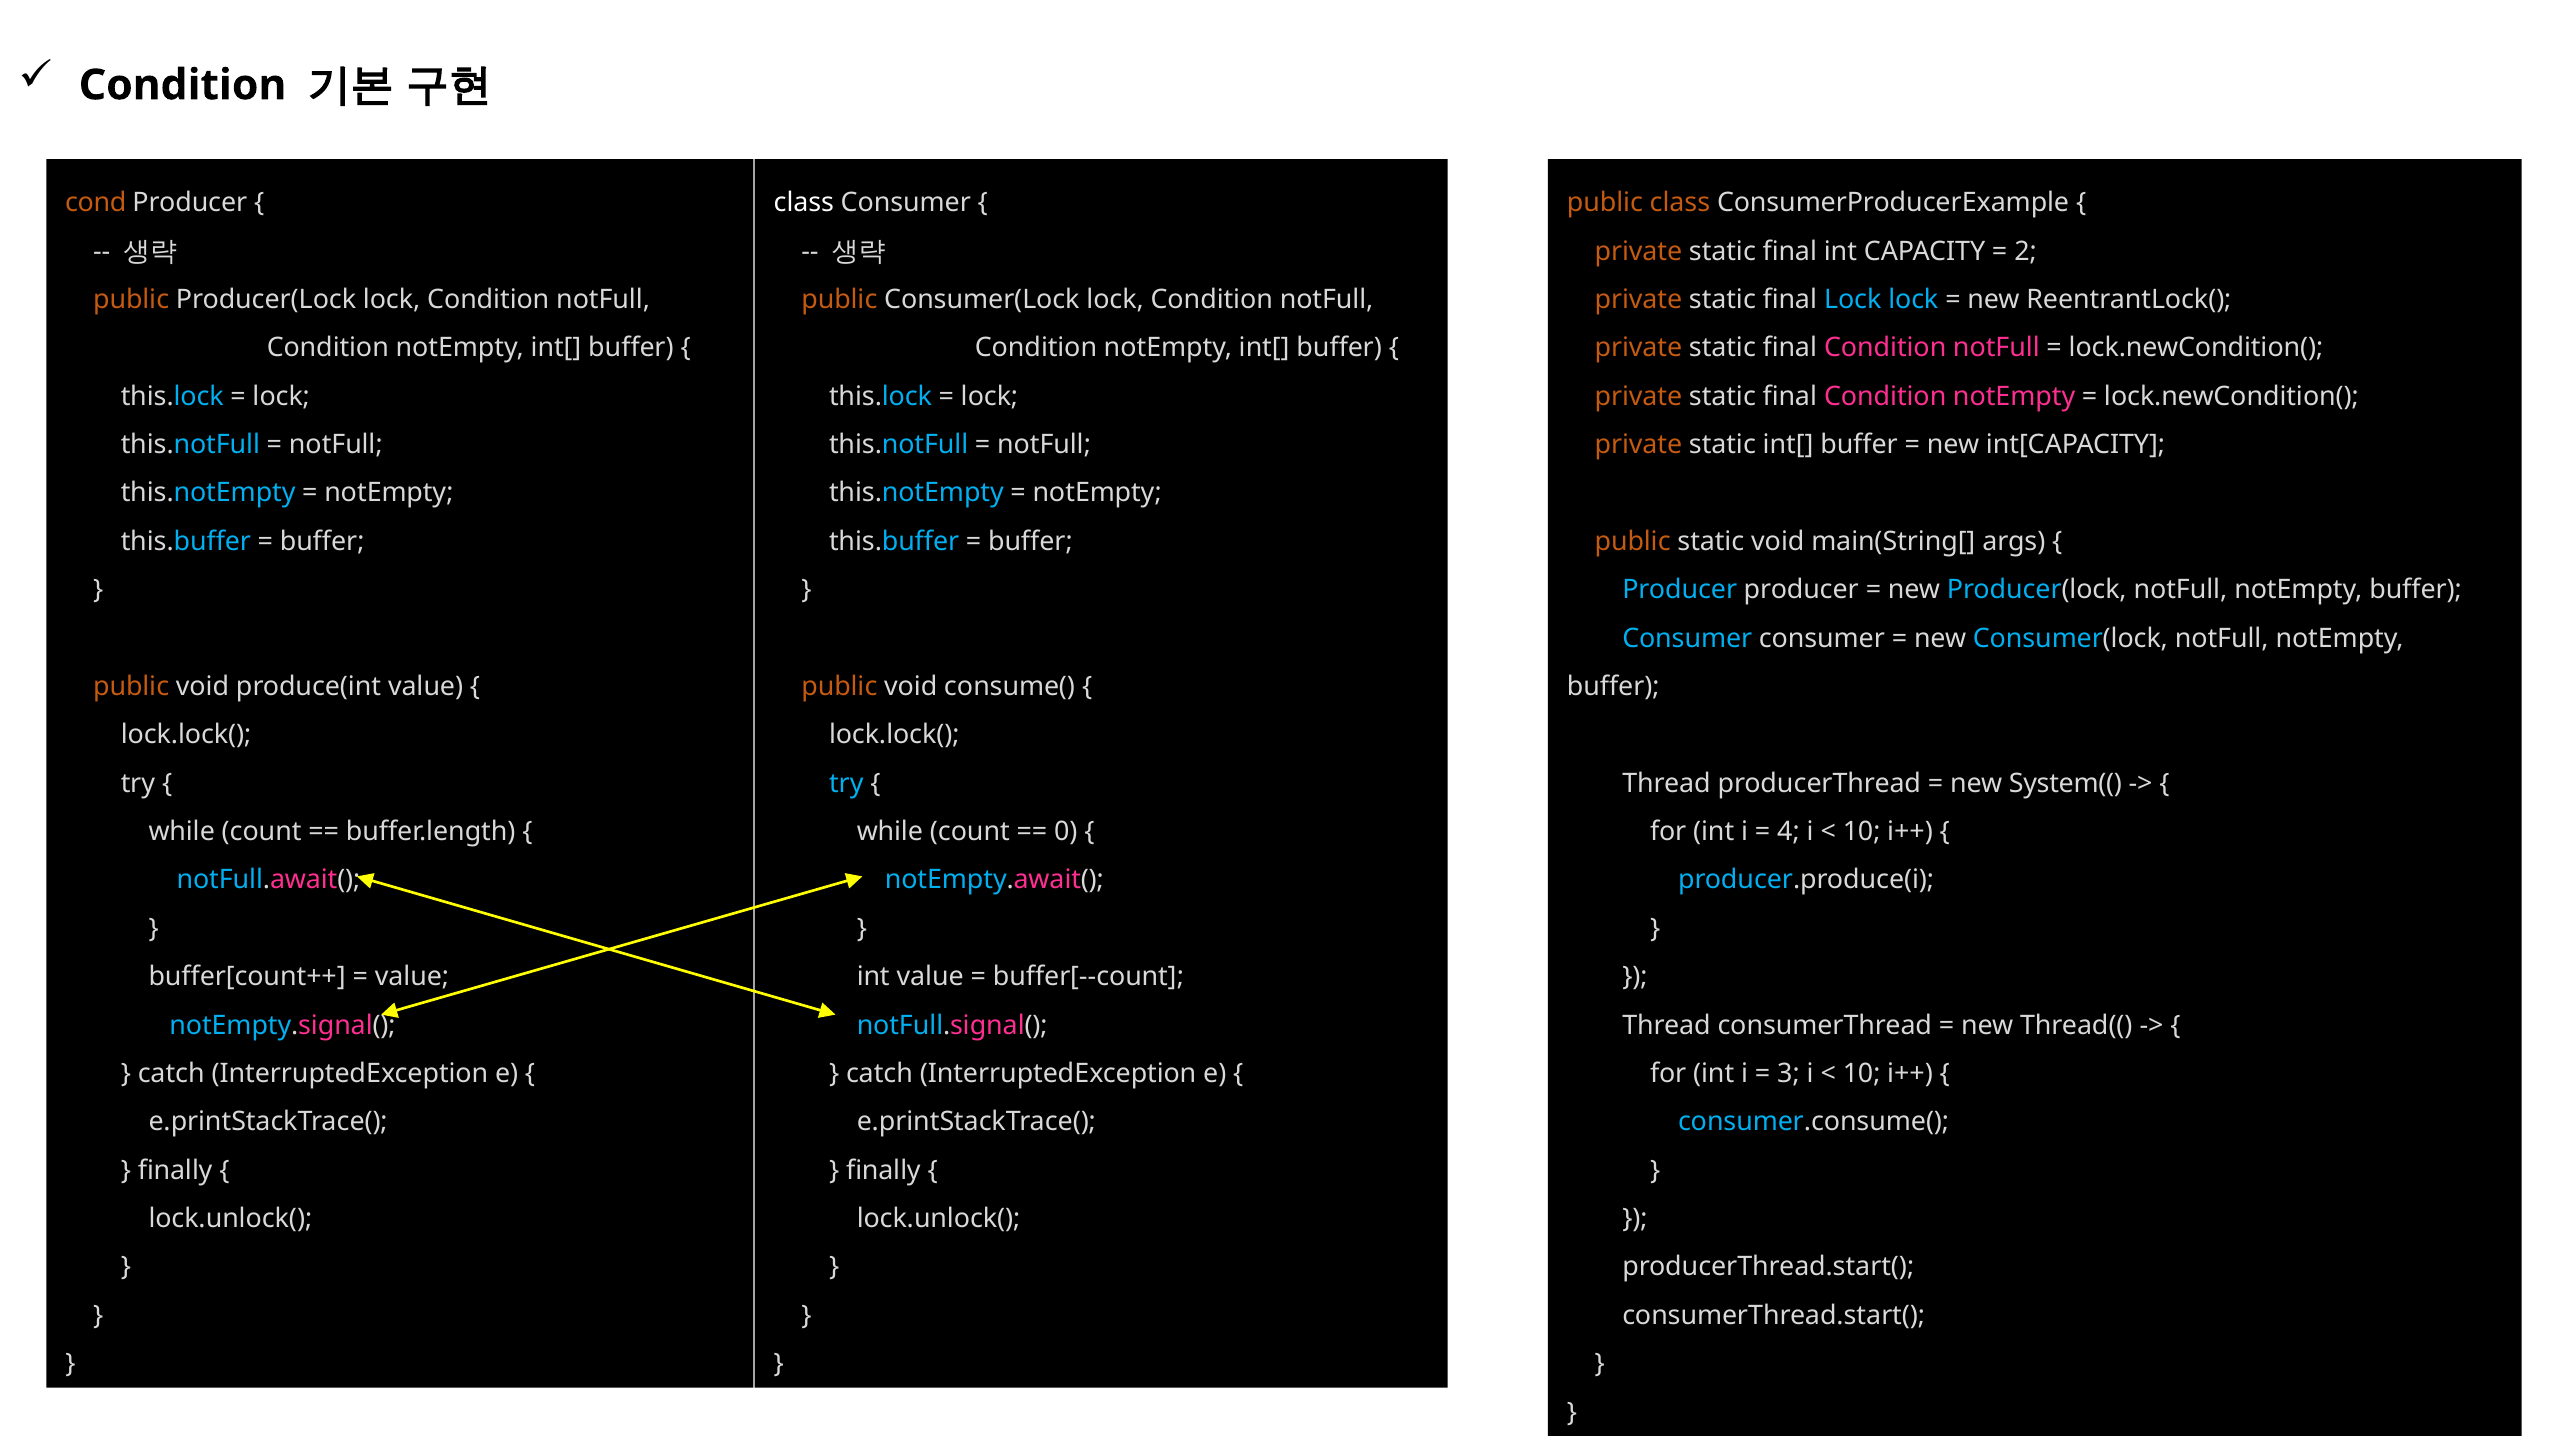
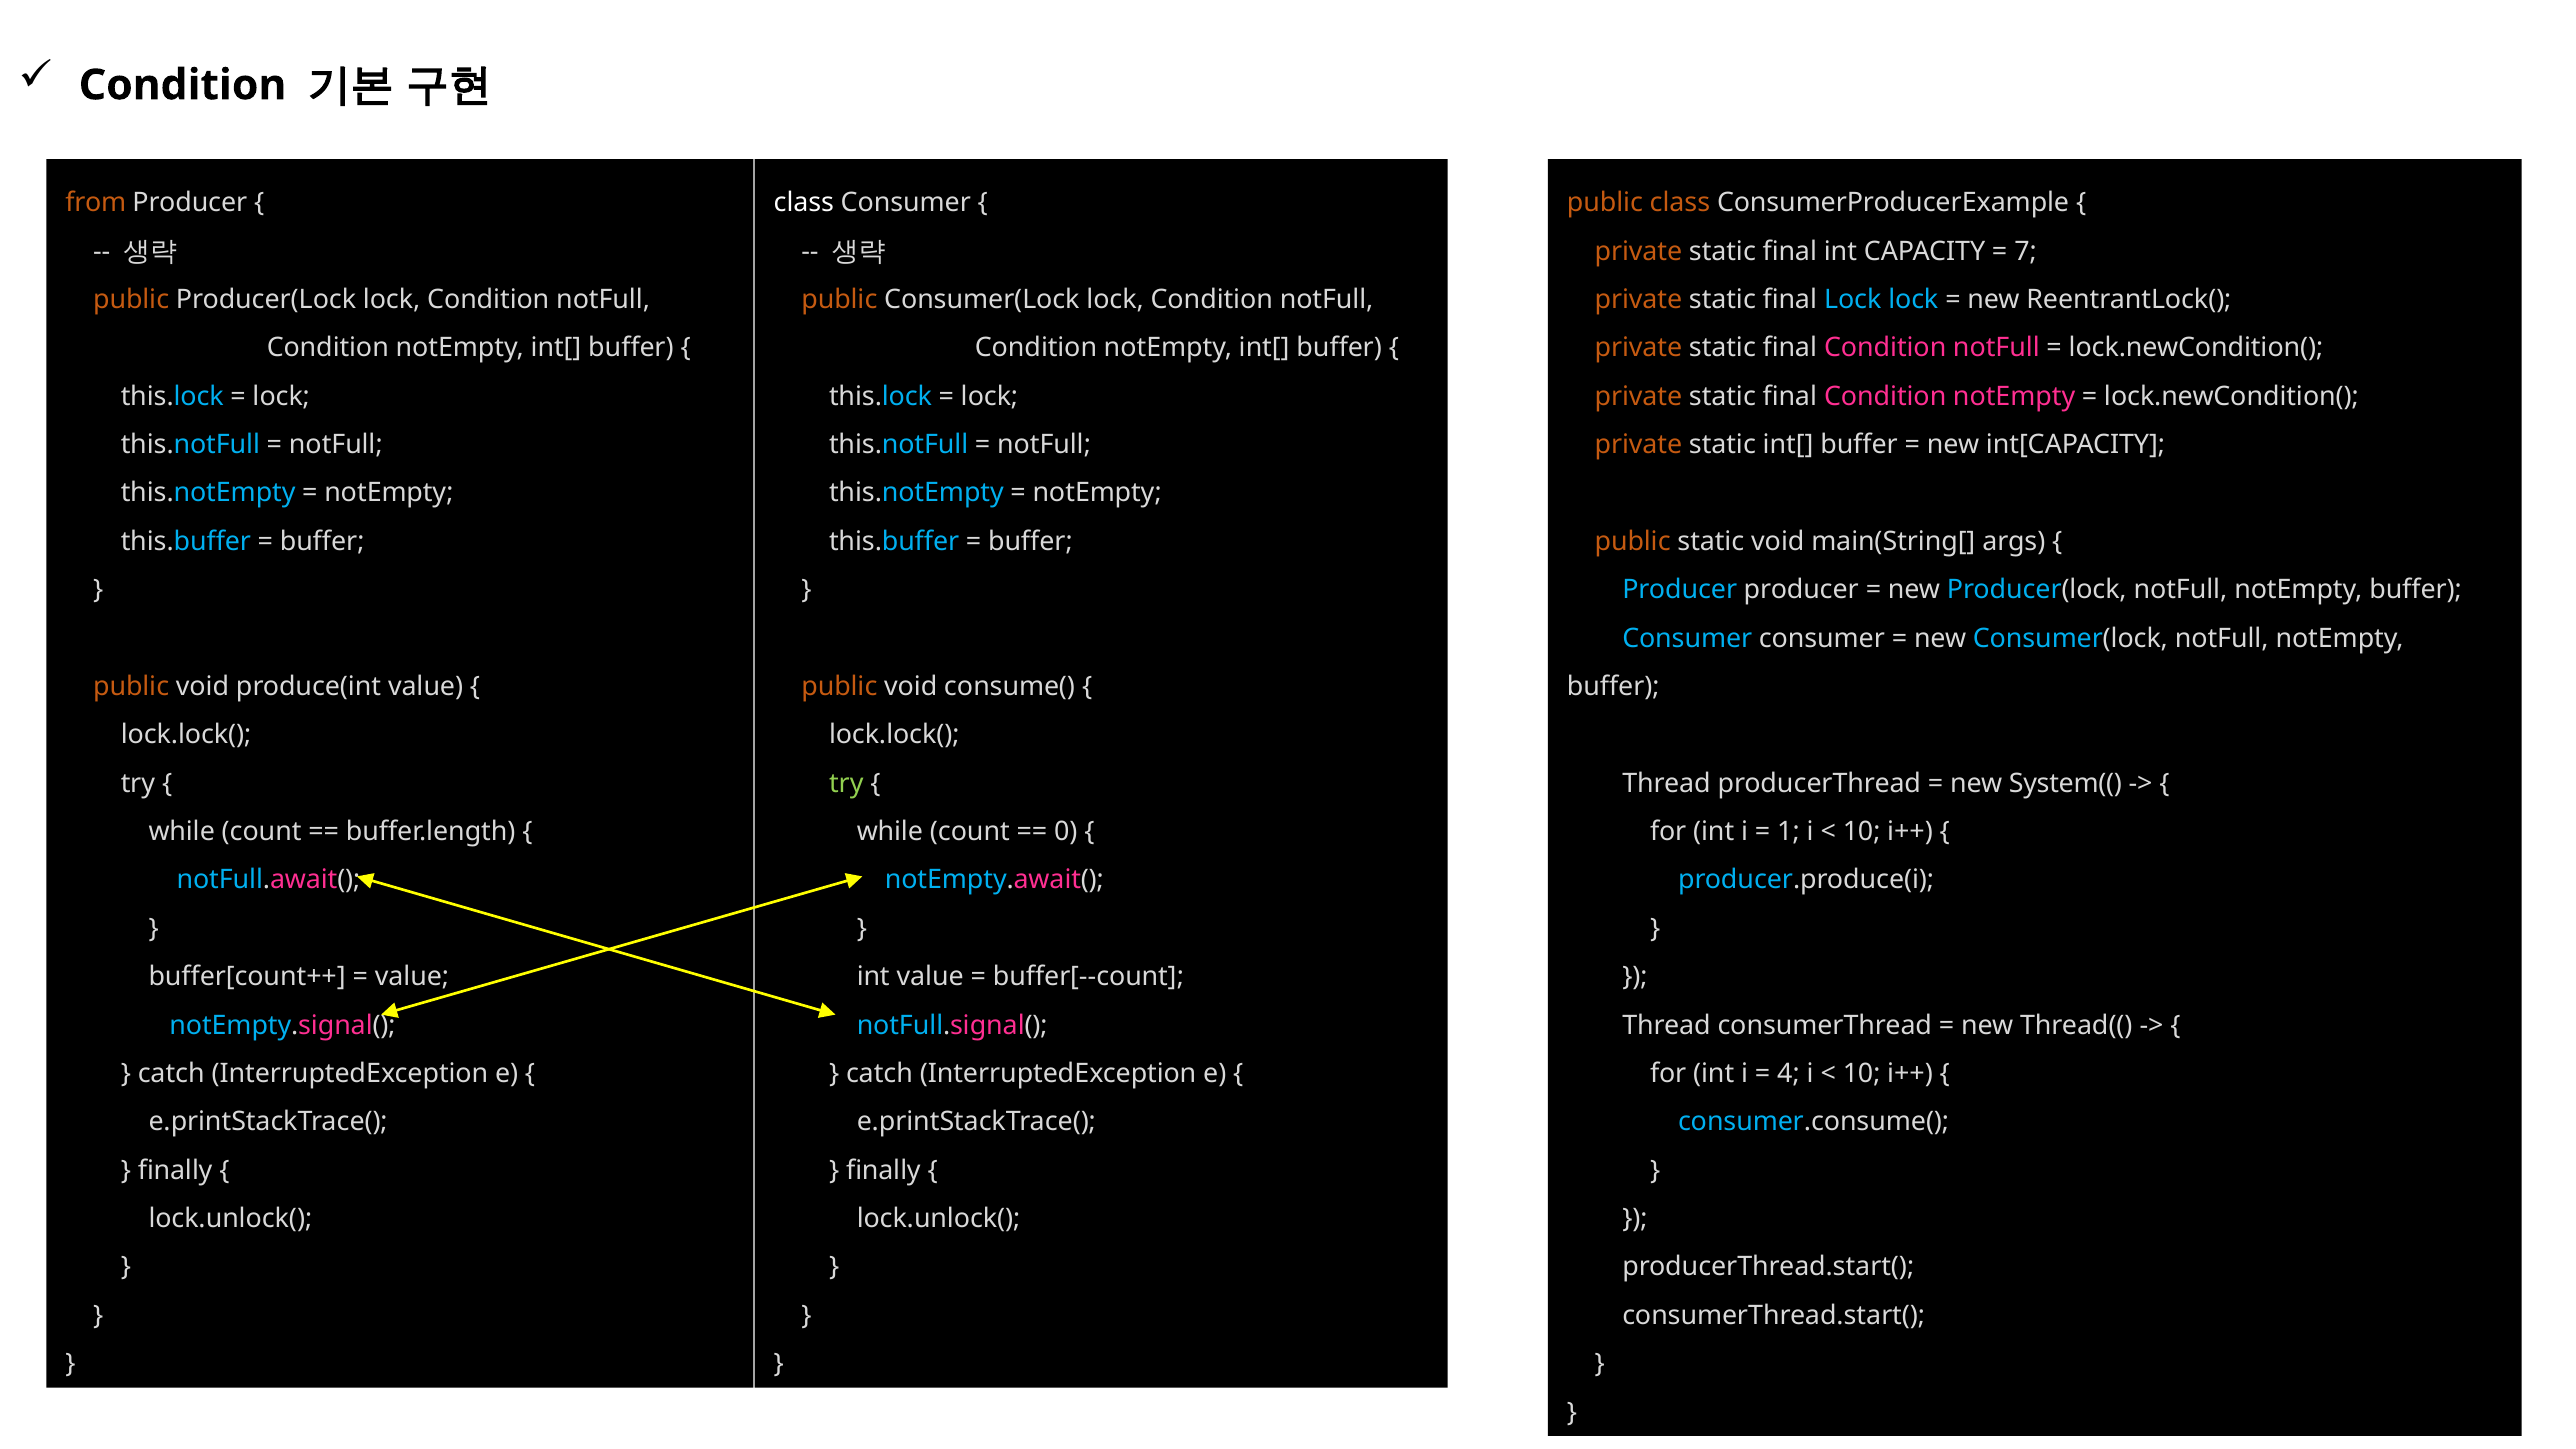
cond: cond -> from (96, 203)
2: 2 -> 7 (2026, 251)
try colour: light blue -> light green (846, 783)
4: 4 -> 1 (1788, 832)
3: 3 -> 4 (1788, 1074)
